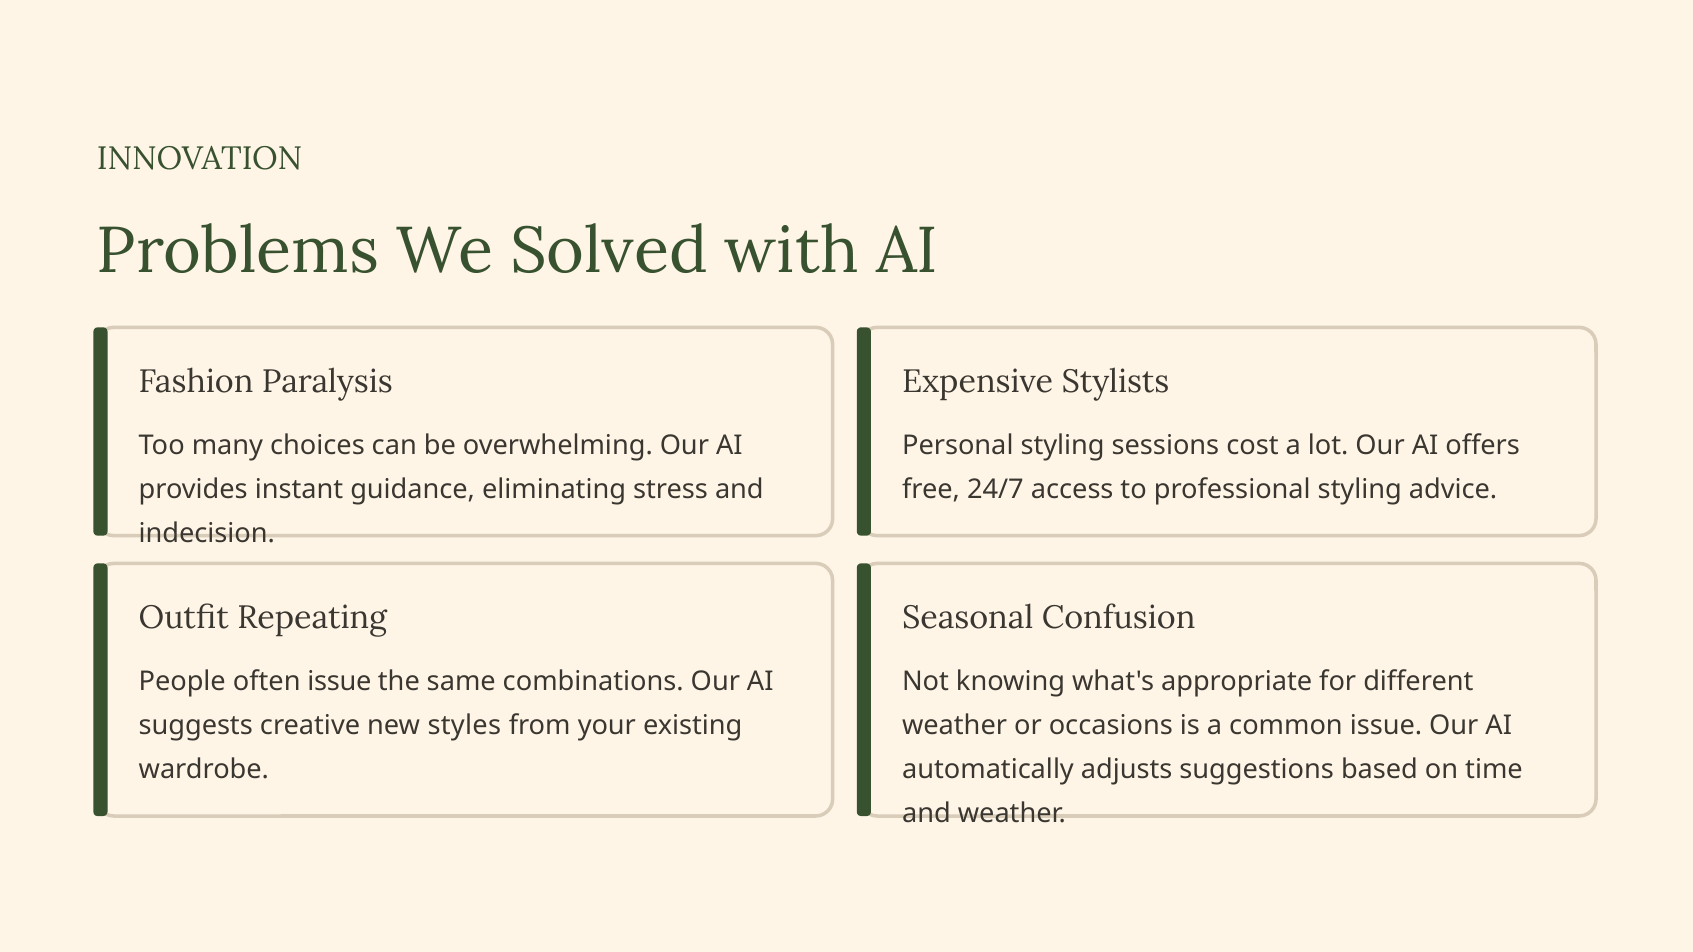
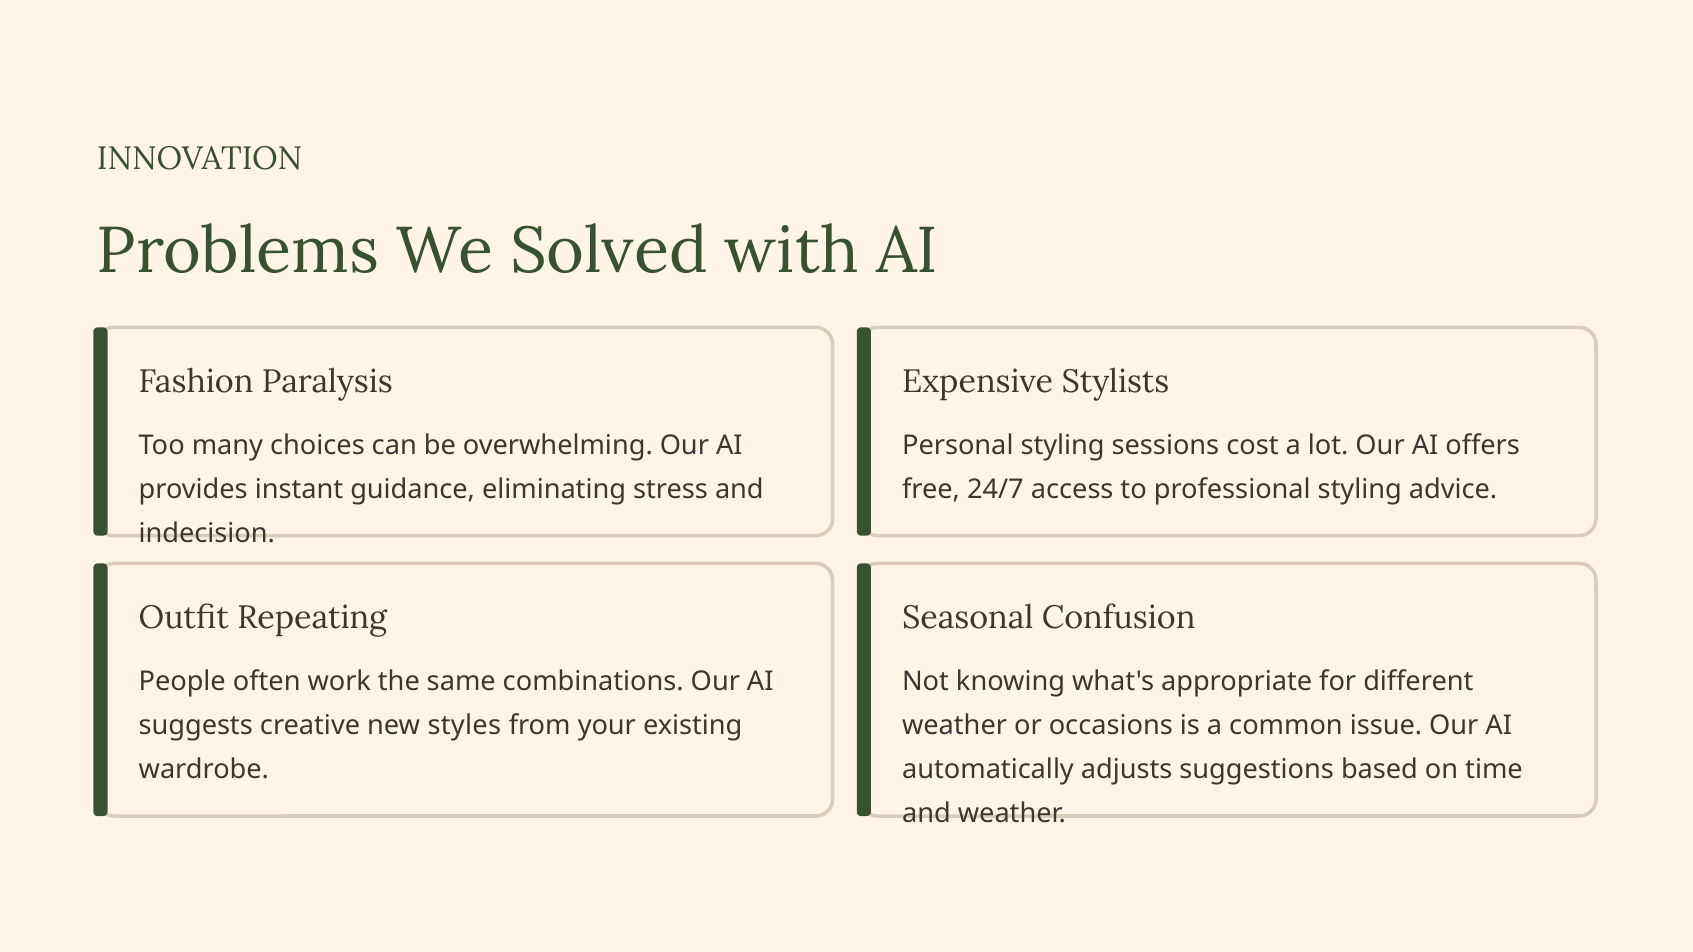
often issue: issue -> work (339, 682)
